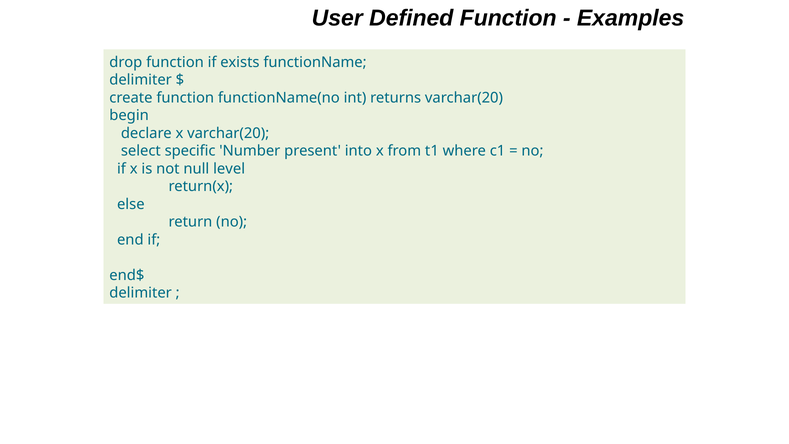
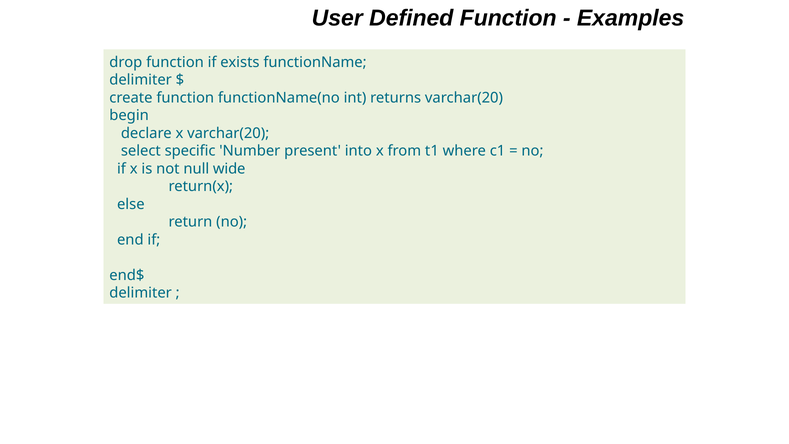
level: level -> wide (229, 169)
